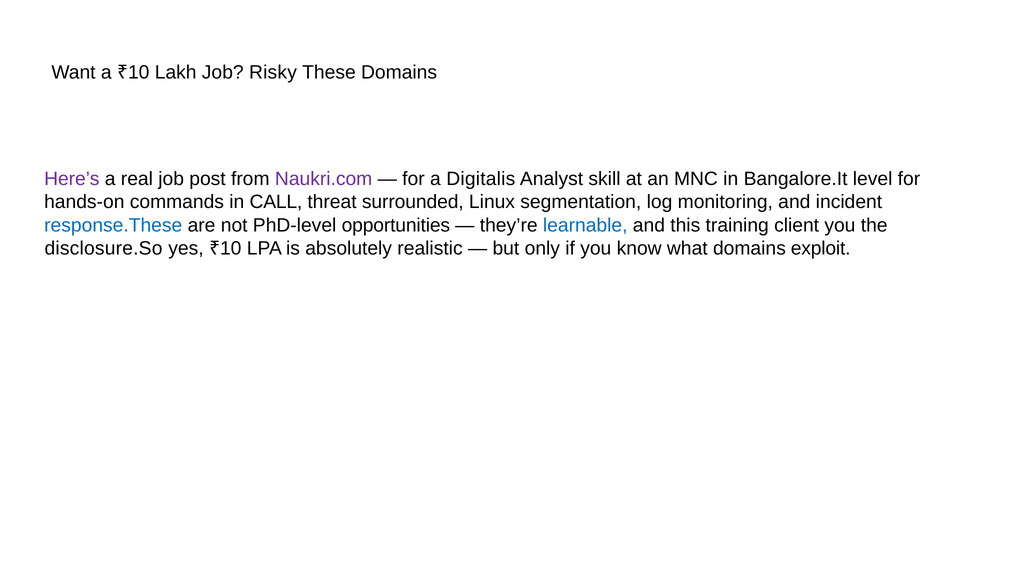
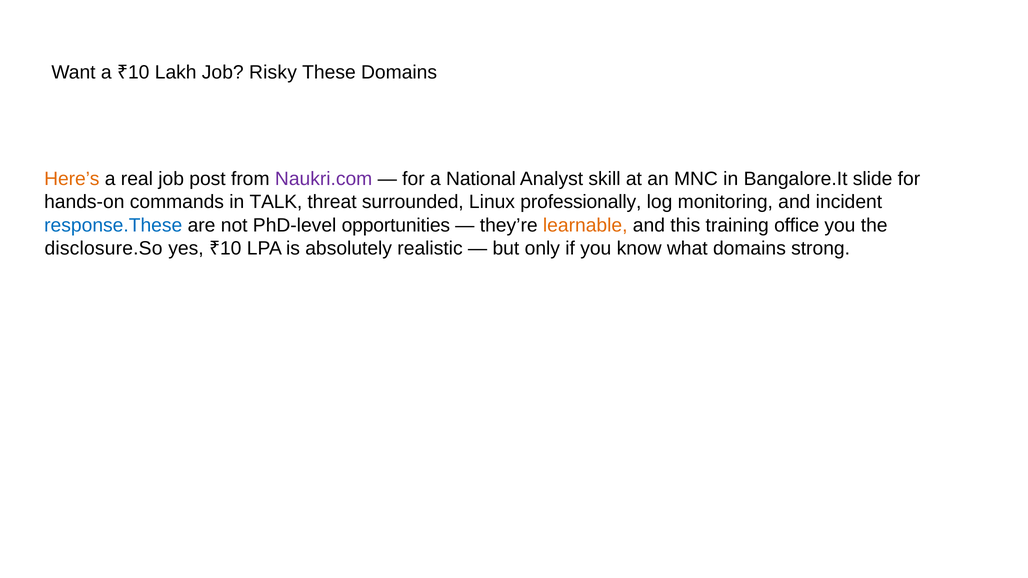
Here’s colour: purple -> orange (72, 179)
Digitalis: Digitalis -> National (481, 179)
level: level -> slide (873, 179)
CALL: CALL -> TALK (276, 202)
segmentation: segmentation -> professionally (581, 202)
learnable colour: blue -> orange (585, 225)
client: client -> office (797, 225)
exploit: exploit -> strong (821, 248)
